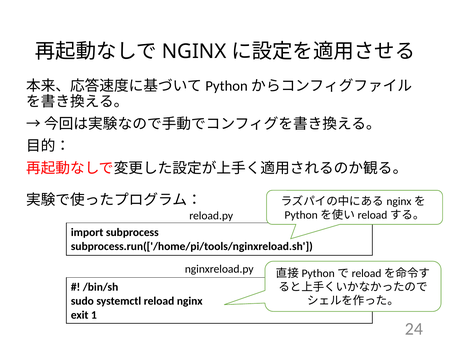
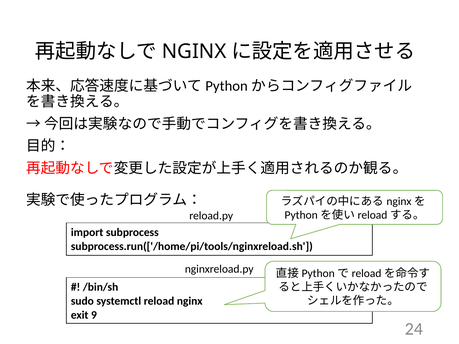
1: 1 -> 9 (94, 315)
